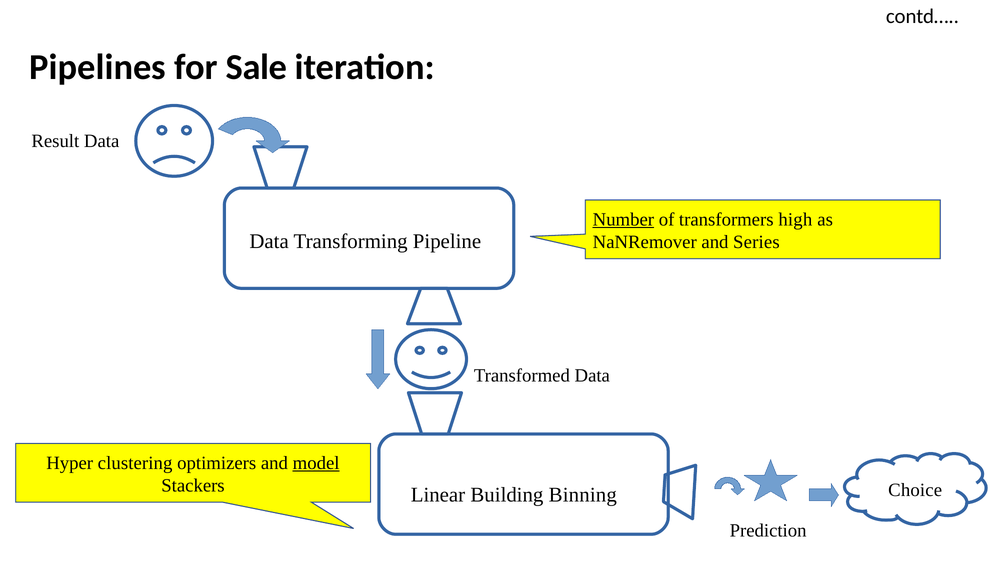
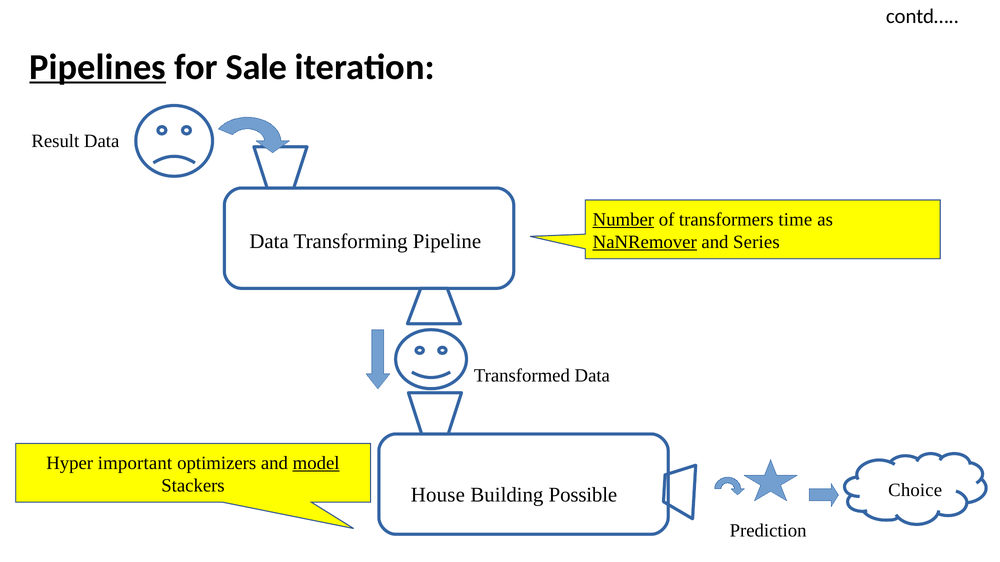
Pipelines underline: none -> present (98, 67)
high: high -> time (795, 220)
NaNRemover underline: none -> present (645, 242)
clustering: clustering -> important (135, 463)
Linear: Linear -> House (438, 495)
Binning: Binning -> Possible (583, 495)
